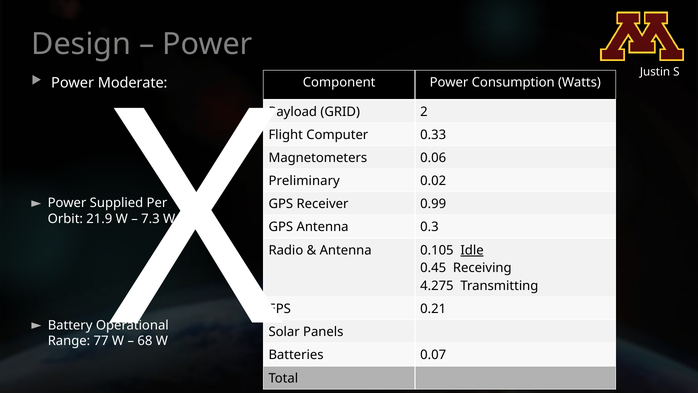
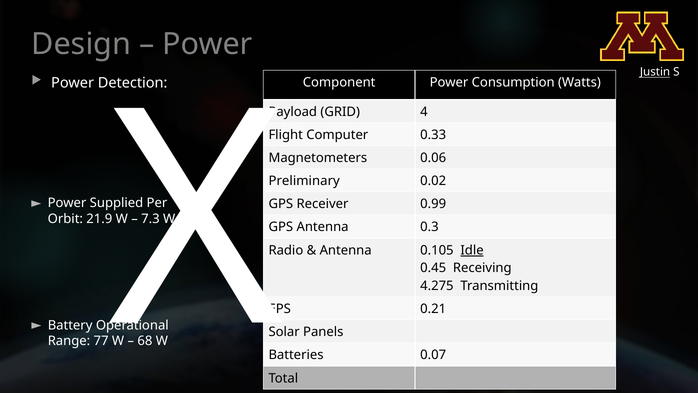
Justin underline: none -> present (655, 72)
Moderate: Moderate -> Detection (133, 83)
2: 2 -> 4 (424, 112)
